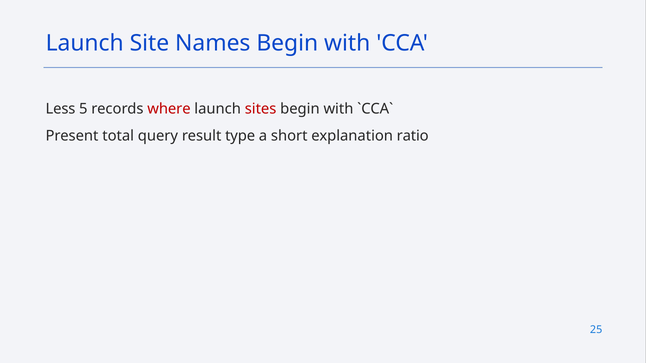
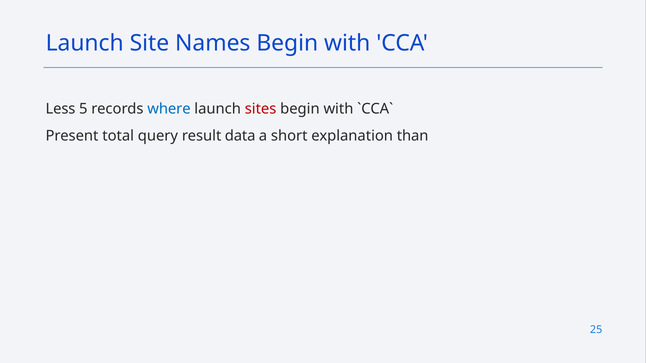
where colour: red -> blue (169, 109)
type: type -> data (240, 136)
ratio: ratio -> than (413, 136)
